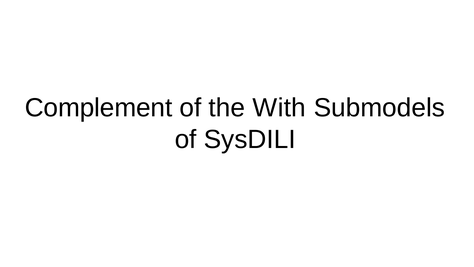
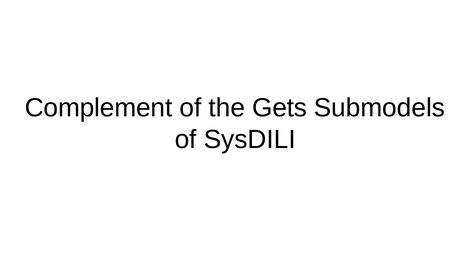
With: With -> Gets (280, 108)
